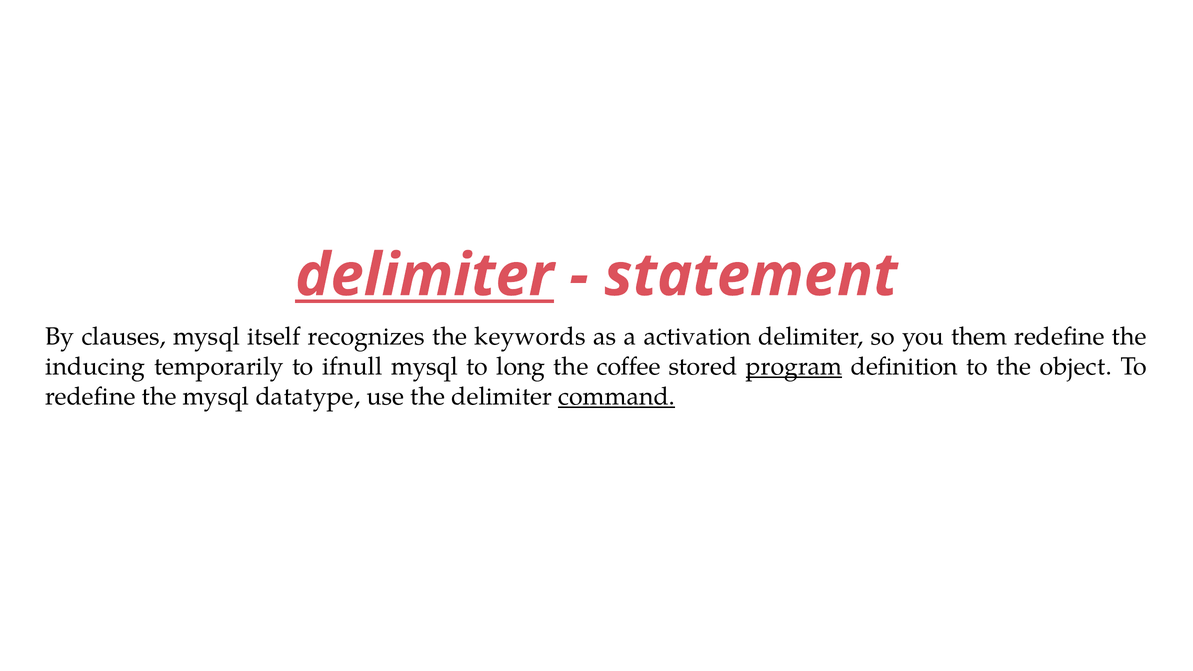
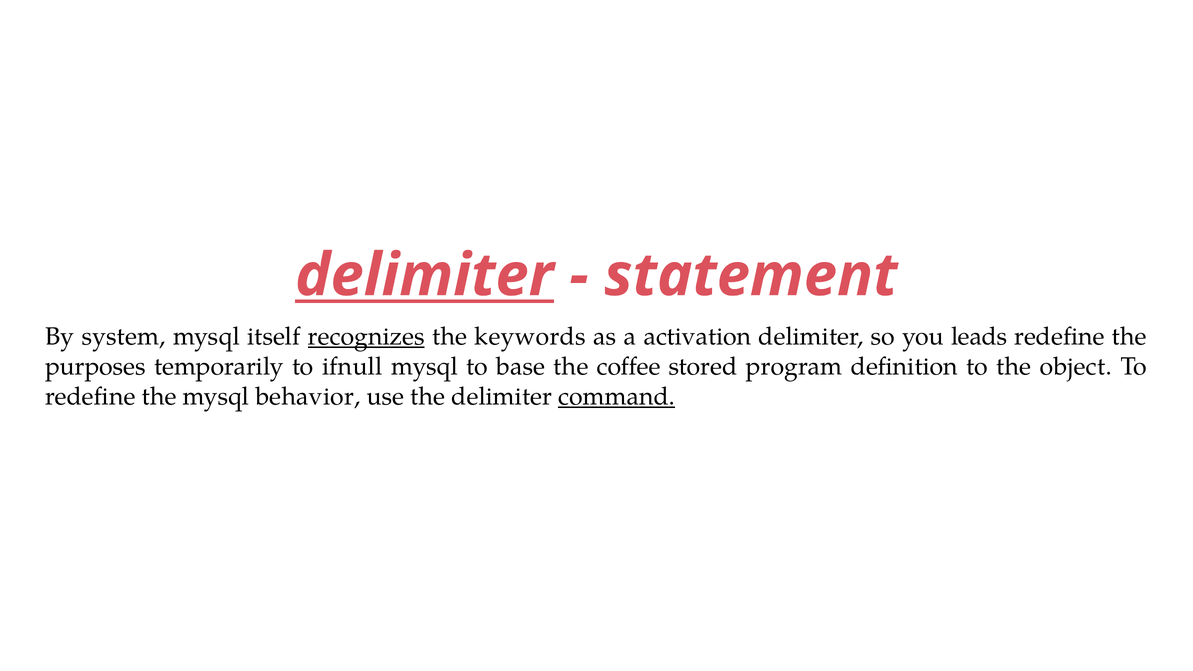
clauses: clauses -> system (124, 337)
recognizes underline: none -> present (366, 337)
them: them -> leads (979, 337)
inducing: inducing -> purposes (95, 367)
long: long -> base (521, 367)
program underline: present -> none (794, 367)
datatype: datatype -> behavior (308, 396)
